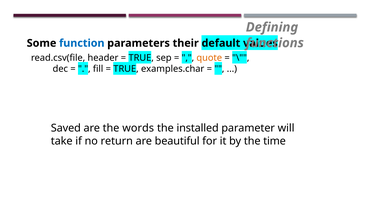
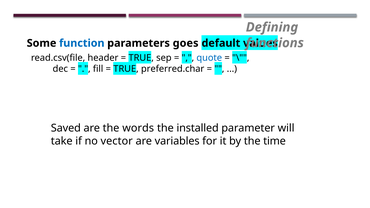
their: their -> goes (186, 43)
quote colour: orange -> blue (209, 58)
examples.char: examples.char -> preferred.char (173, 69)
return: return -> vector (117, 141)
beautiful: beautiful -> variables (177, 141)
